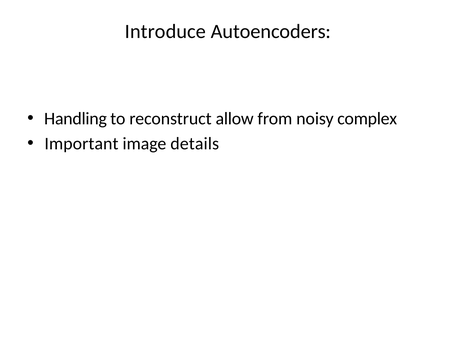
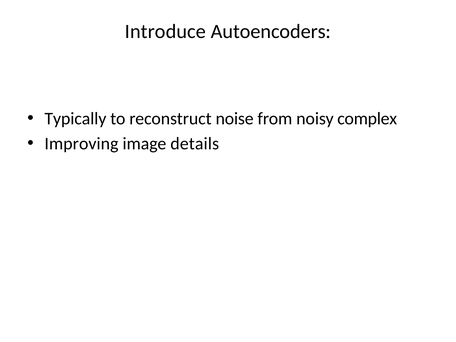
Handling: Handling -> Typically (75, 119)
allow: allow -> noise (235, 119)
Important: Important -> Improving (81, 144)
